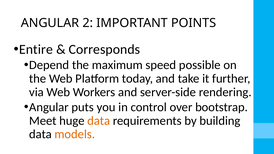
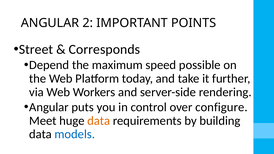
Entire: Entire -> Street (36, 49)
bootstrap: bootstrap -> configure (221, 107)
models colour: orange -> blue (75, 134)
